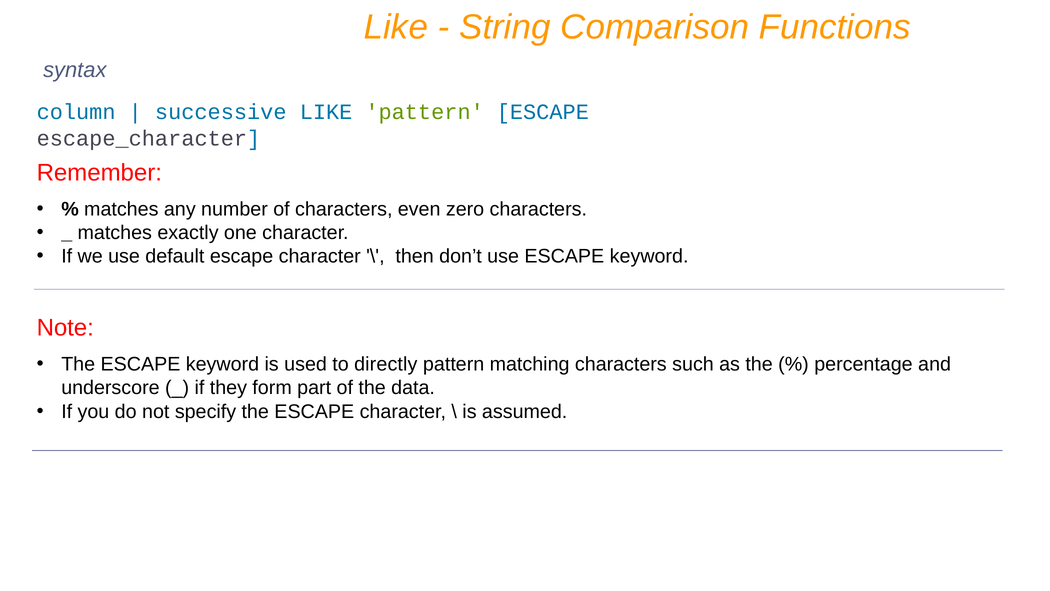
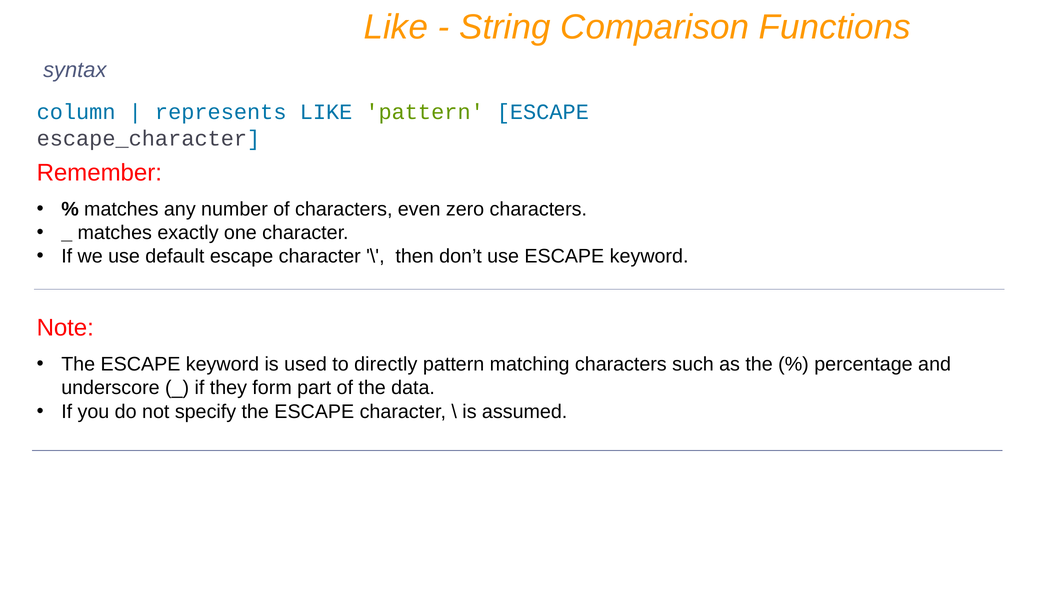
successive: successive -> represents (221, 112)
